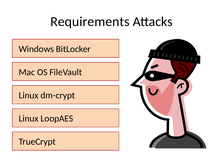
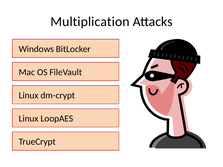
Requirements: Requirements -> Multiplication (90, 22)
